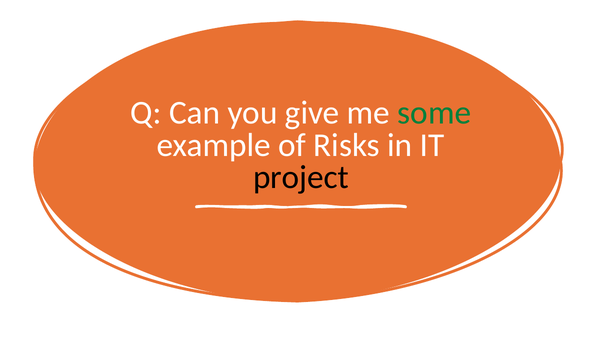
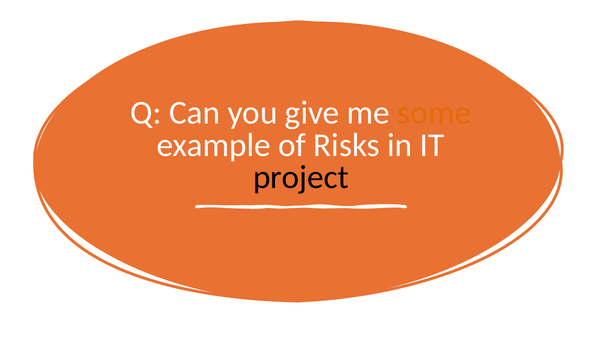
some colour: green -> orange (434, 113)
